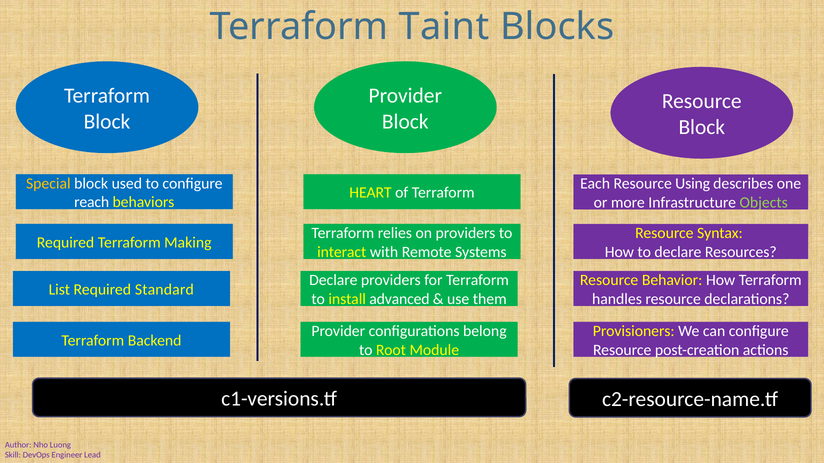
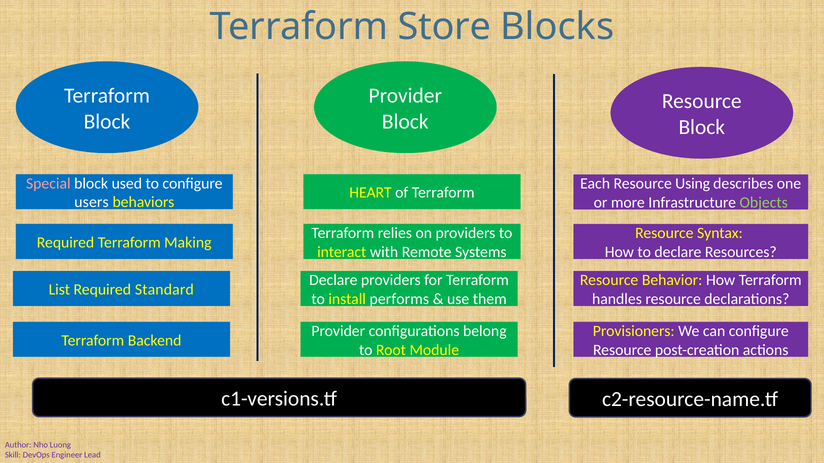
Taint: Taint -> Store (444, 27)
Special colour: yellow -> pink (48, 184)
reach: reach -> users (92, 202)
advanced: advanced -> performs (399, 299)
